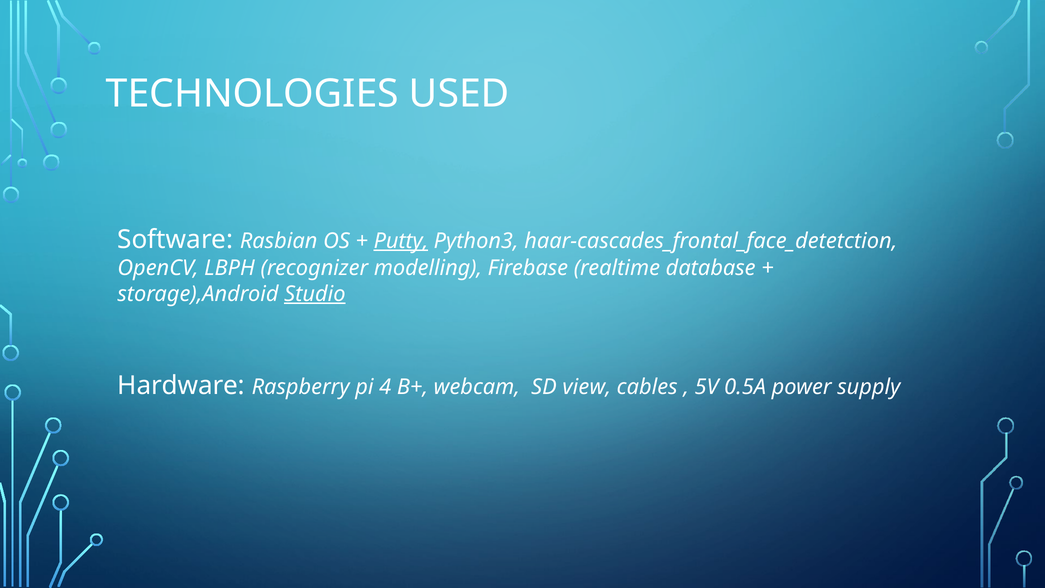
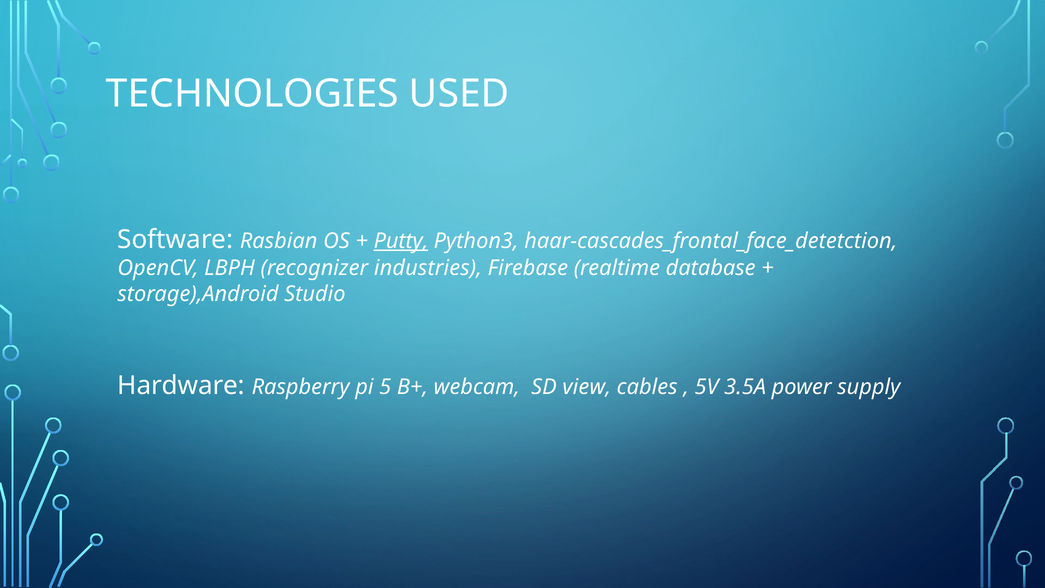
modelling: modelling -> industries (428, 268)
Studio underline: present -> none (315, 294)
4: 4 -> 5 (385, 387)
0.5A: 0.5A -> 3.5A (745, 387)
